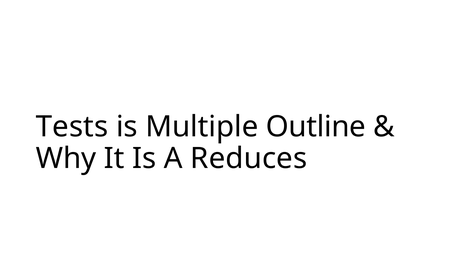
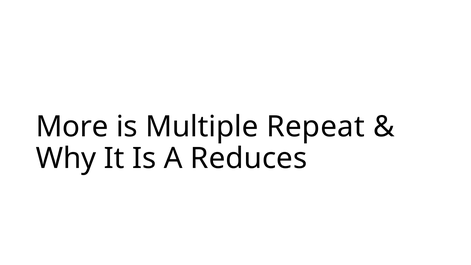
Tests: Tests -> More (72, 127)
Outline: Outline -> Repeat (316, 127)
